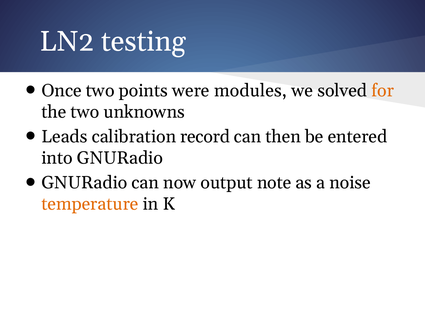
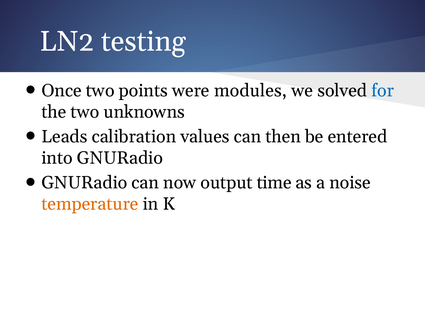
for colour: orange -> blue (383, 90)
record: record -> values (205, 137)
note: note -> time (274, 183)
